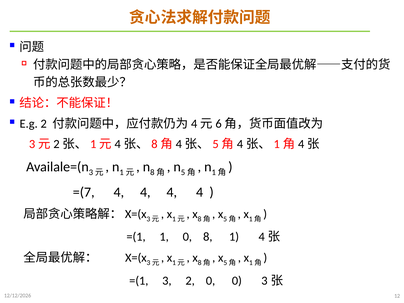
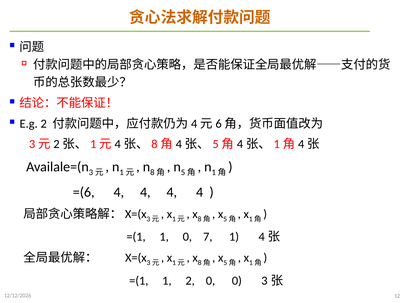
=(7: =(7 -> =(6 (84, 192)
8: 8 -> 7 (208, 237)
3: 3 -> 1 (167, 281)
